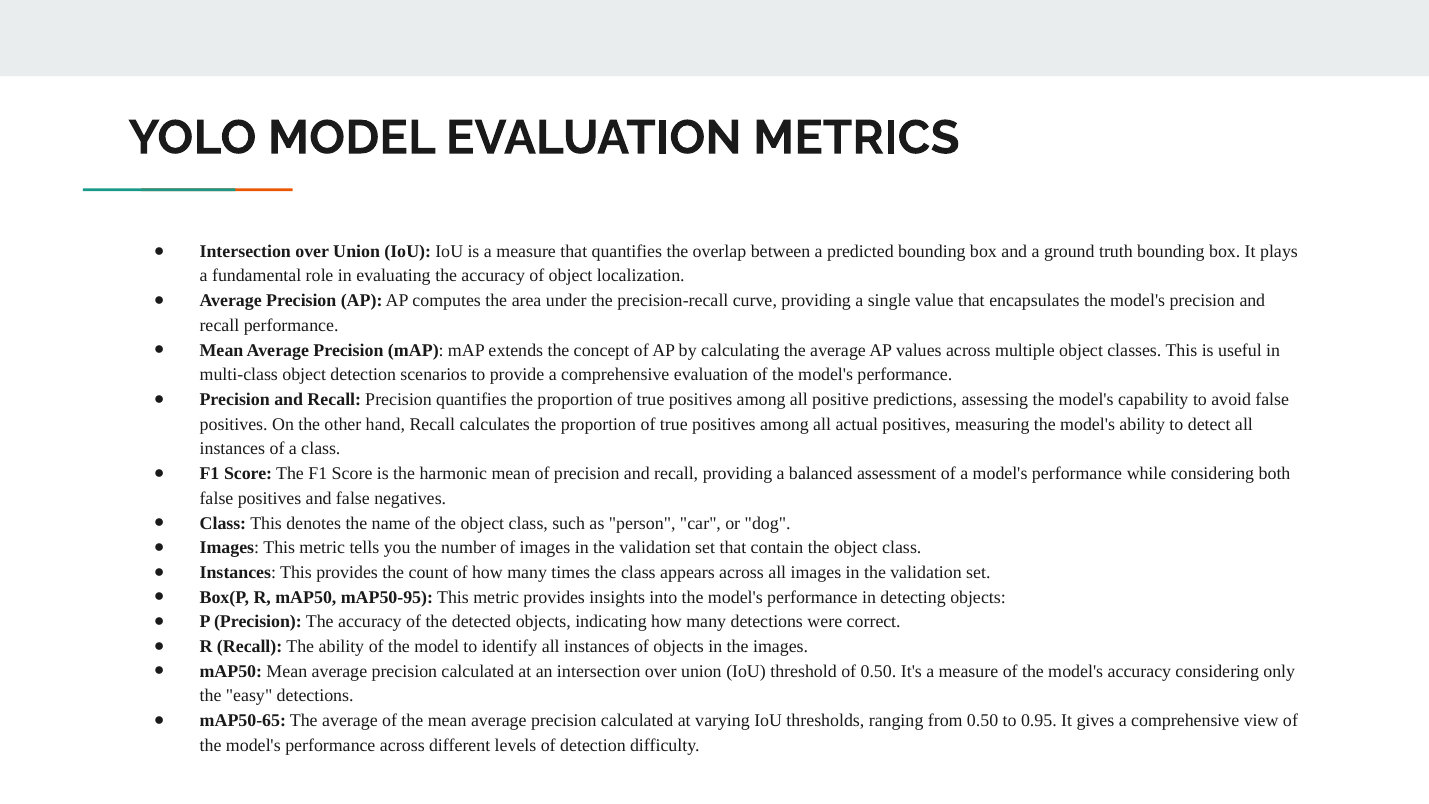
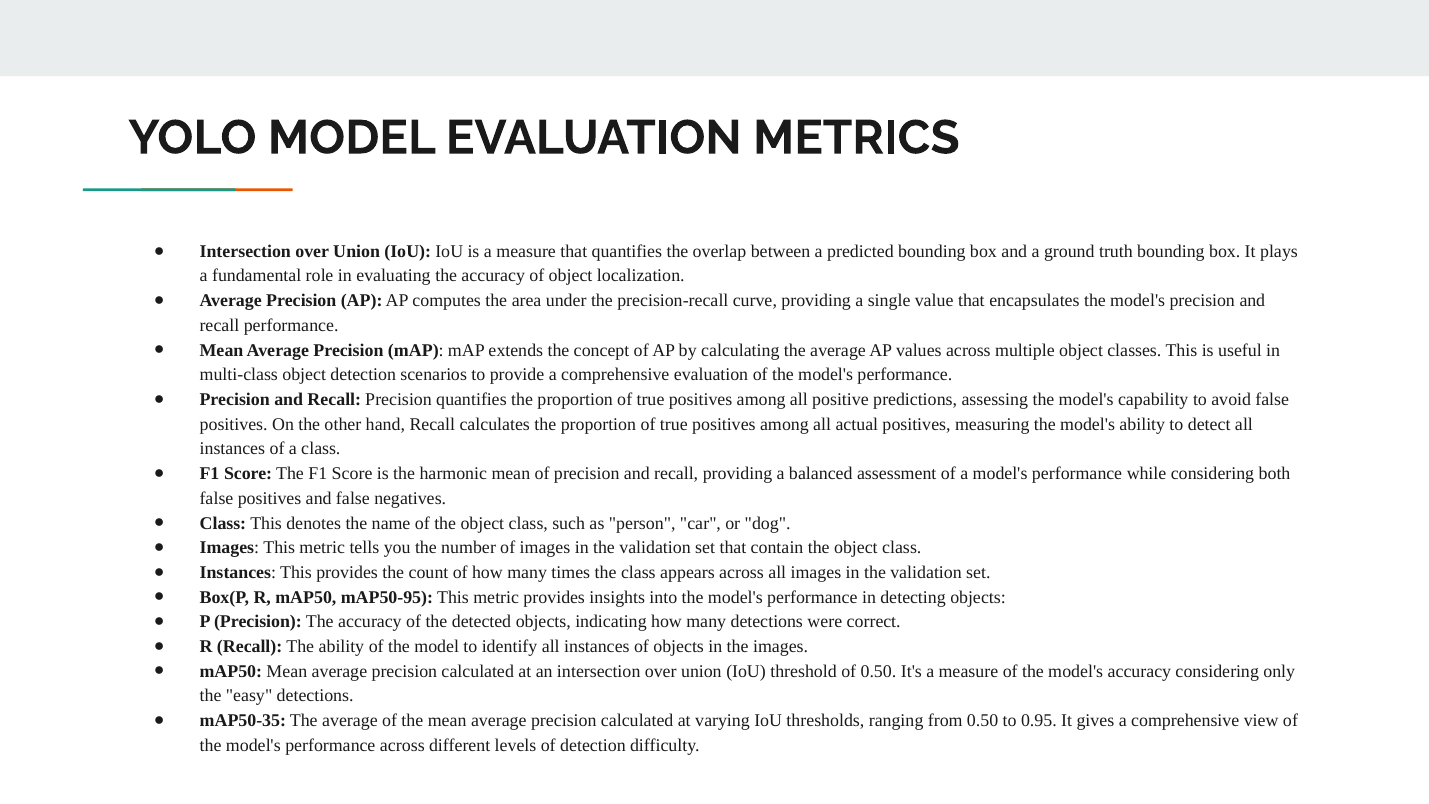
mAP50-65: mAP50-65 -> mAP50-35 (243, 721)
